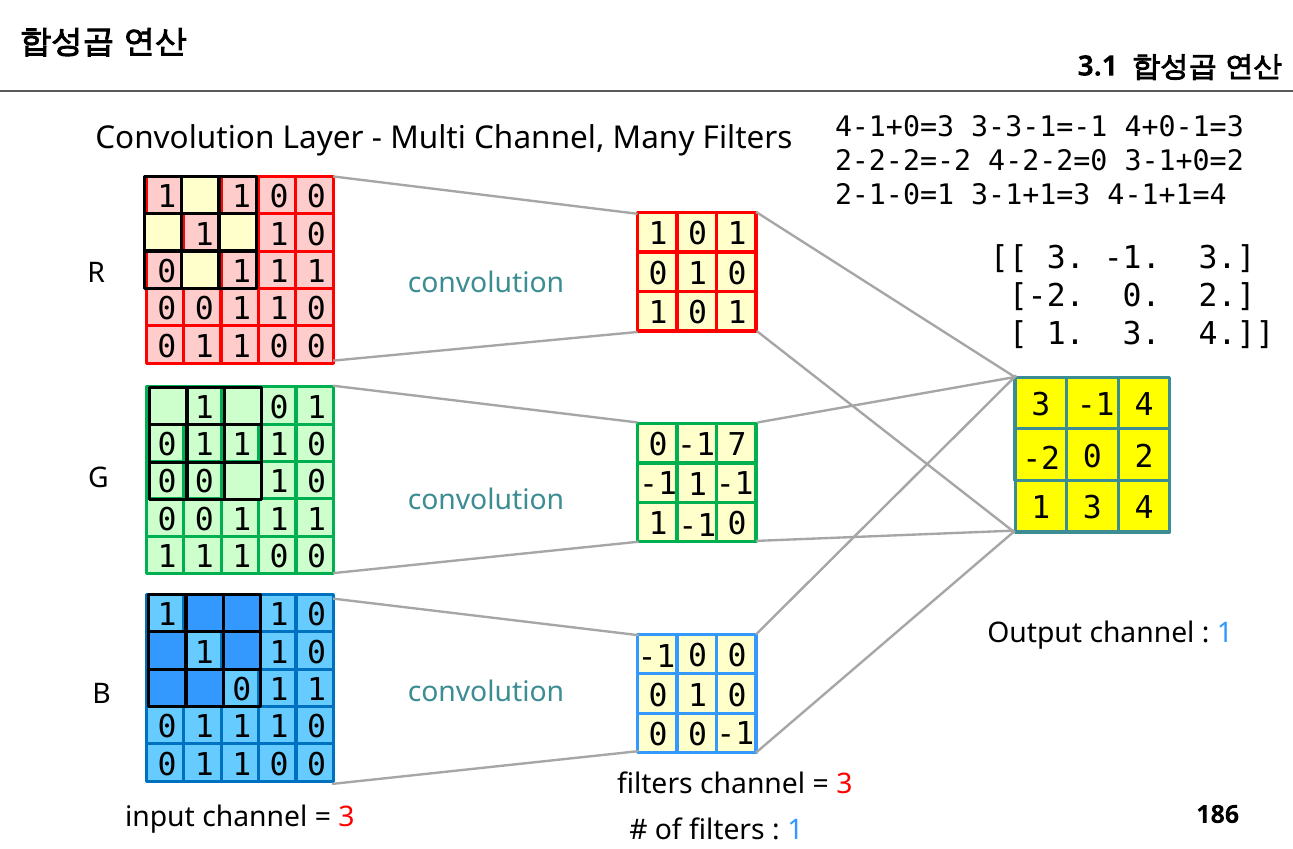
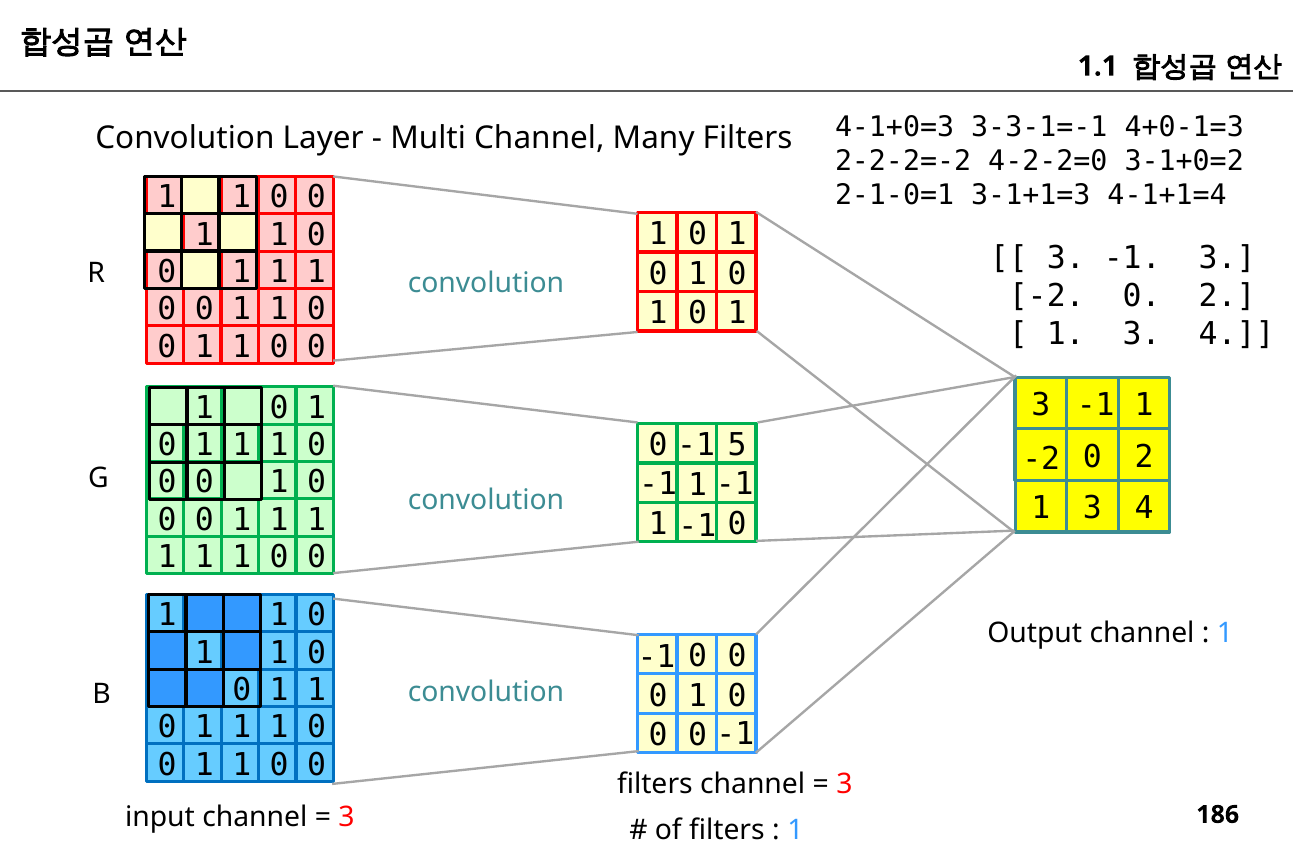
3.1: 3.1 -> 1.1 (1098, 66)
4: 4 -> 1 (1144, 405)
7: 7 -> 5 (737, 446)
